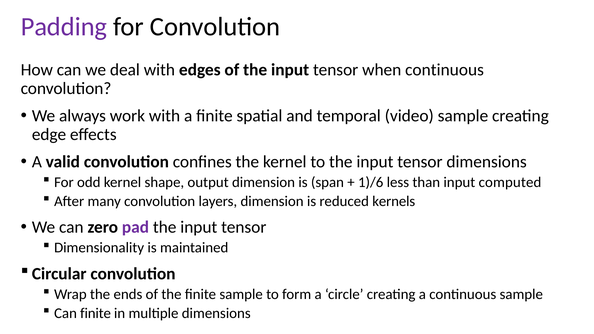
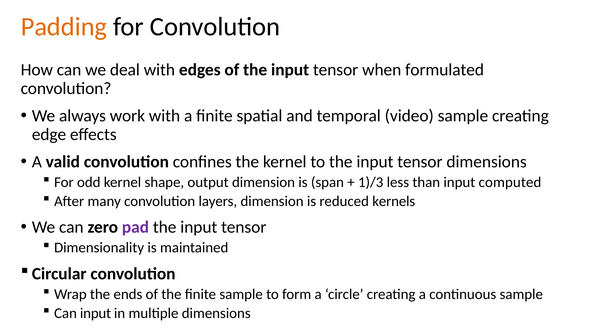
Padding colour: purple -> orange (64, 27)
when continuous: continuous -> formulated (445, 70)
1)/6: 1)/6 -> 1)/3 (371, 182)
Can finite: finite -> input (96, 313)
